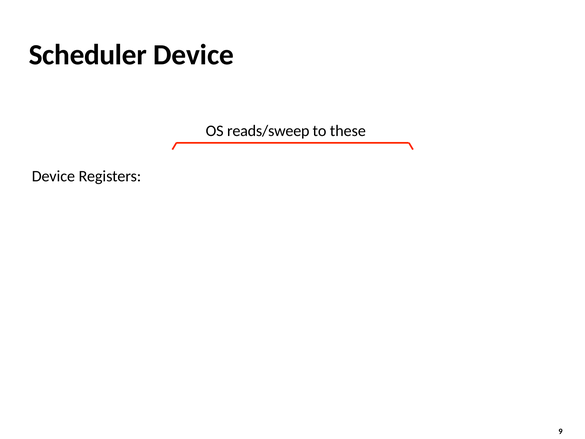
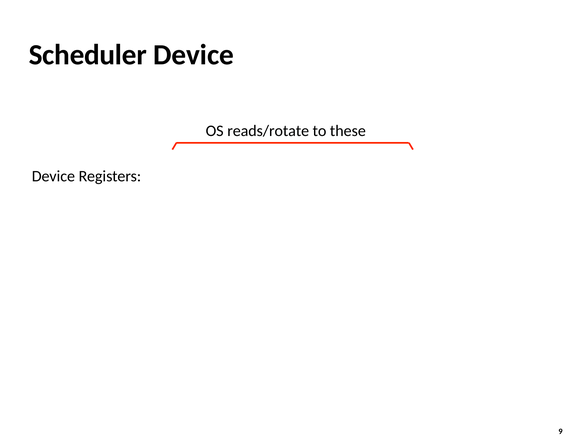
reads/sweep: reads/sweep -> reads/rotate (268, 131)
